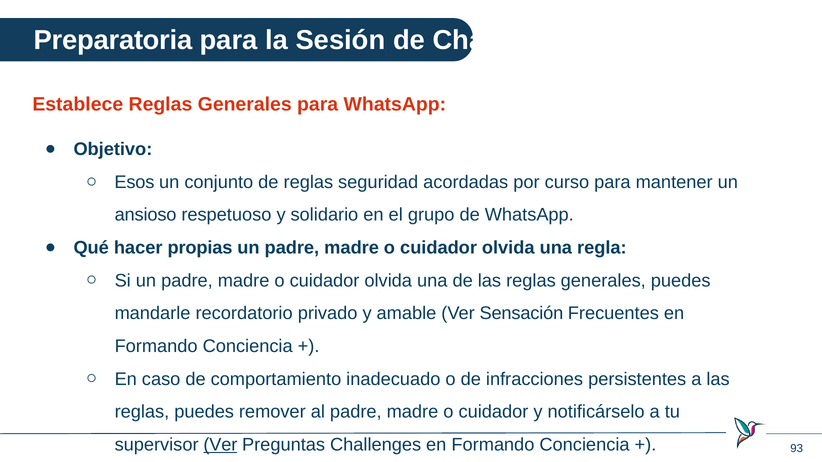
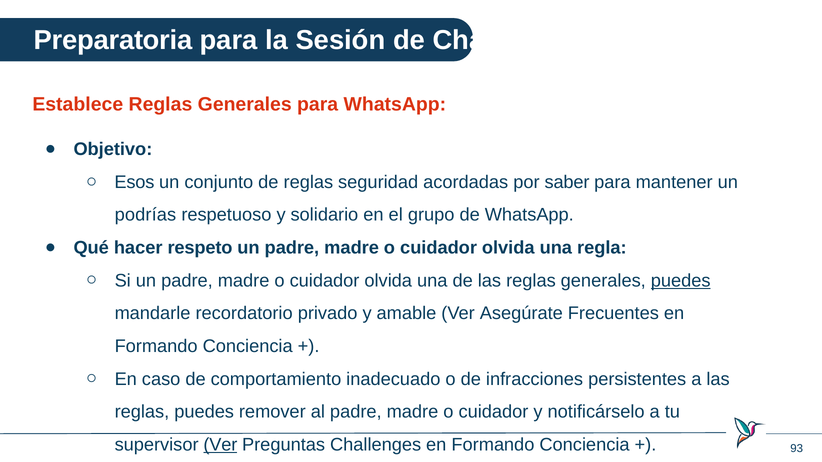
curso: curso -> saber (567, 182)
ansioso: ansioso -> podrías (145, 215)
propias: propias -> respeto (200, 248)
puedes underline: none -> present (681, 281)
Sensación: Sensación -> Asegúrate (521, 314)
